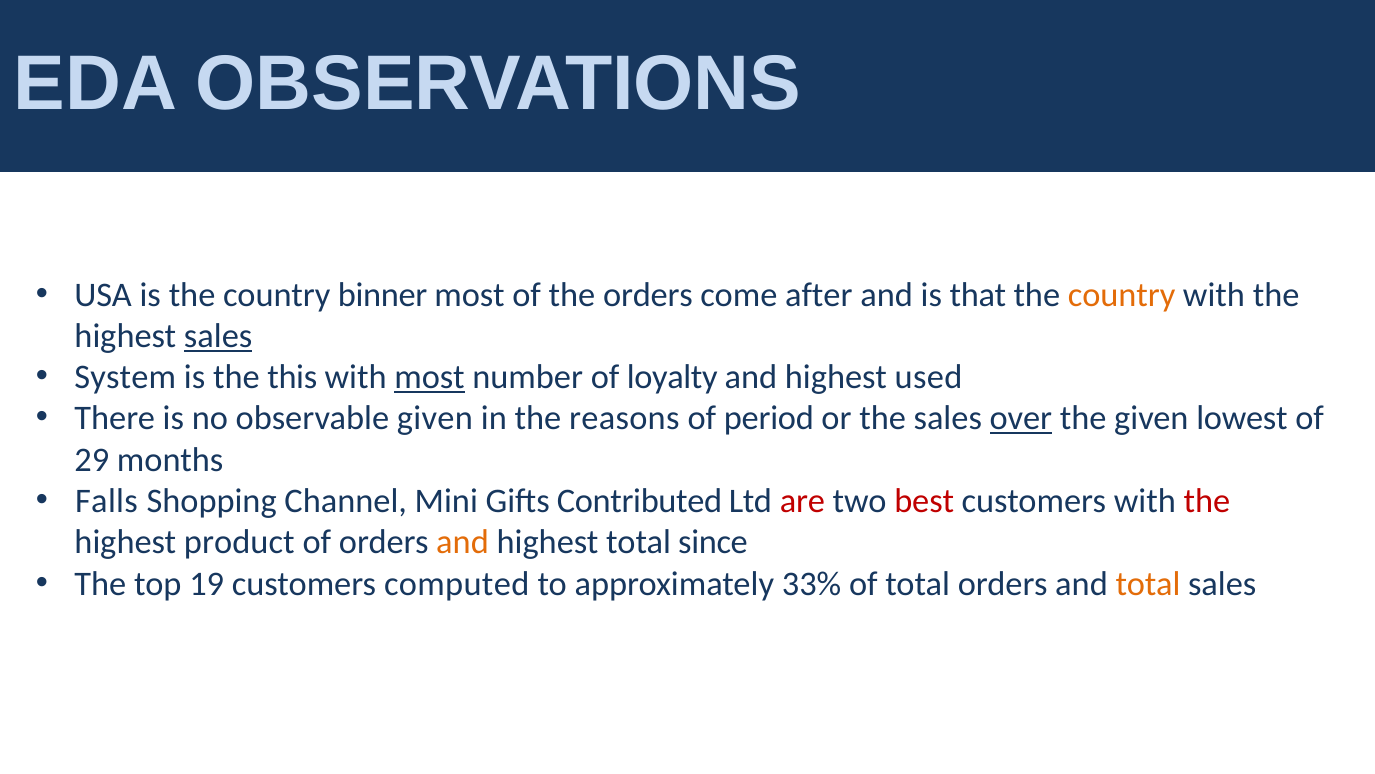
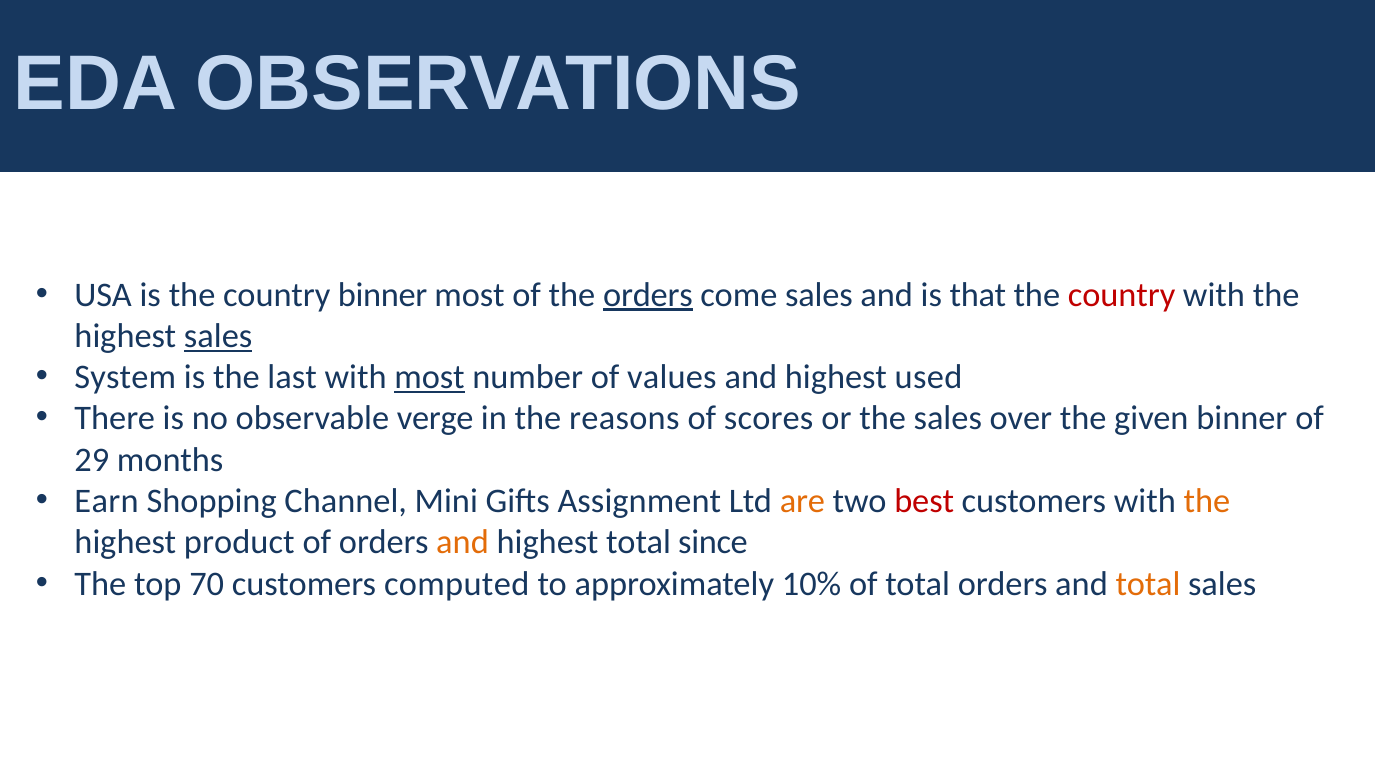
orders underline: none -> present (648, 295)
come after: after -> sales (819, 295)
country colour: orange -> red (1122, 295)
this: this -> last (292, 377)
loyalty: loyalty -> values (672, 377)
observable given: given -> verge (435, 418)
period: period -> scores (769, 418)
over underline: present -> none (1021, 418)
given lowest: lowest -> binner (1242, 418)
Falls: Falls -> Earn (107, 501)
Contributed: Contributed -> Assignment (639, 501)
are colour: red -> orange (802, 501)
the colour: red -> orange (1207, 501)
19: 19 -> 70 (207, 583)
33%: 33% -> 10% (812, 583)
